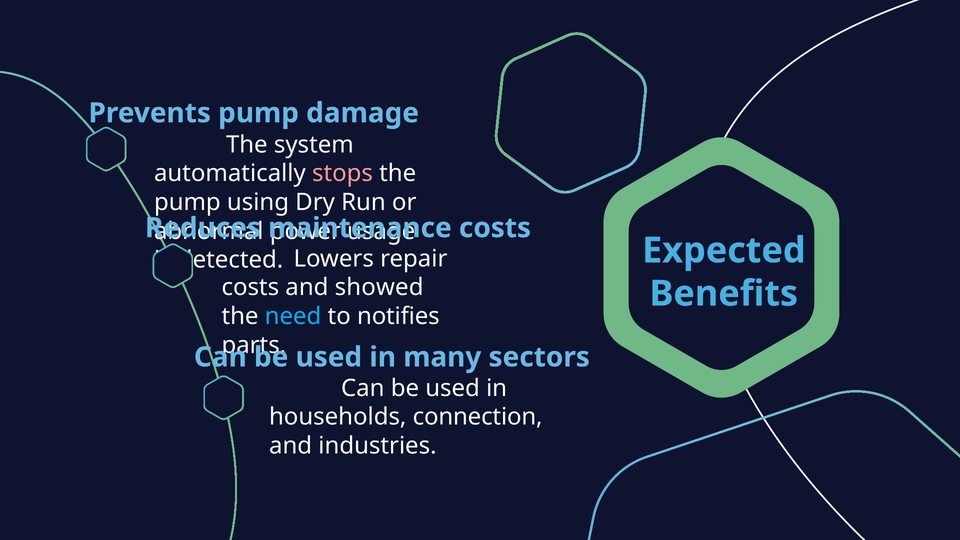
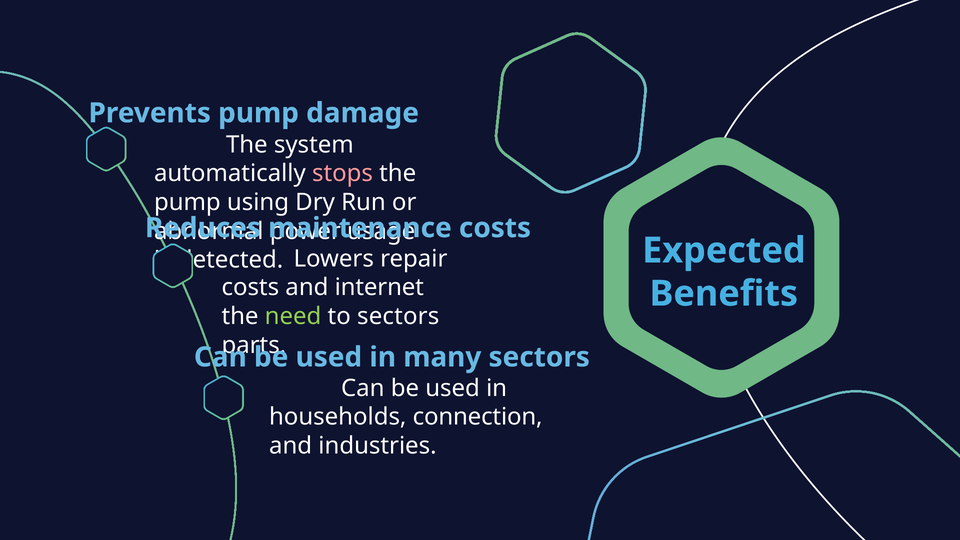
showed: showed -> internet (379, 288)
need colour: light blue -> light green (293, 316)
to notifies: notifies -> sectors (398, 316)
